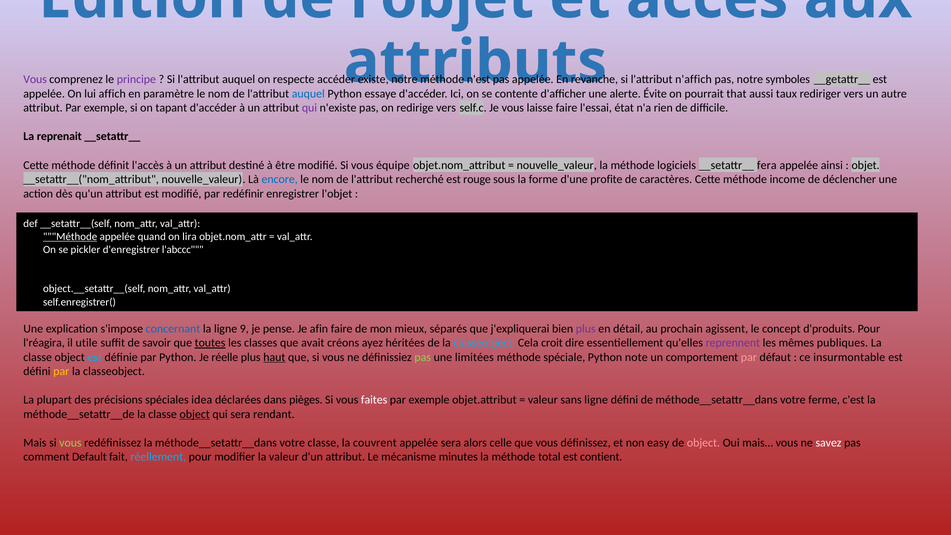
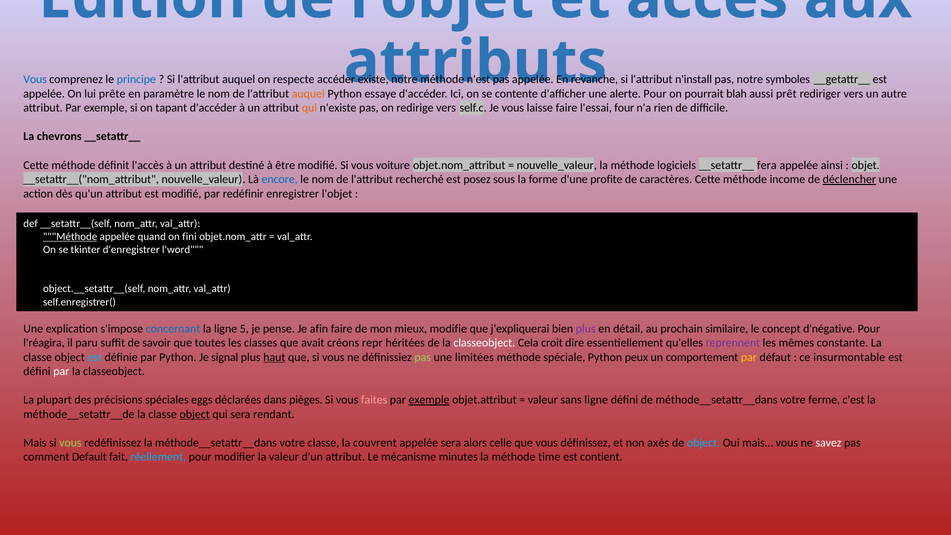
Vous colour: purple -> blue (35, 79)
principe colour: purple -> blue (136, 79)
n'affich: n'affich -> n'install (694, 79)
affich: affich -> prête (112, 94)
auquel colour: blue -> orange (308, 94)
alerte Évite: Évite -> Pour (655, 94)
that: that -> blah (737, 94)
taux: taux -> prêt (786, 94)
qui colour: purple -> orange (309, 108)
état: état -> four (624, 108)
reprenait: reprenait -> chevrons (59, 137)
équipe: équipe -> voiture (393, 165)
rouge: rouge -> posez (477, 179)
déclencher underline: none -> present (849, 179)
lira: lira -> fini (189, 236)
pickler: pickler -> tkinter (85, 250)
l'abccc: l'abccc -> l'word (183, 250)
9: 9 -> 5 (244, 329)
séparés: séparés -> modifie (448, 329)
agissent: agissent -> similaire (727, 329)
d'produits: d'produits -> d'négative (829, 329)
utile: utile -> paru (87, 343)
toutes underline: present -> none (210, 343)
ayez: ayez -> repr (372, 343)
classeobject colour: light blue -> white (484, 343)
publiques: publiques -> constante (843, 343)
réelle: réelle -> signal (225, 357)
note: note -> peux (636, 357)
par colour: pink -> yellow (749, 357)
par colour: yellow -> white (61, 371)
idea: idea -> eggs (202, 400)
faites colour: white -> pink (374, 400)
exemple underline: none -> present (429, 400)
easy: easy -> axés (658, 443)
object colour: pink -> light blue (703, 443)
total: total -> time (549, 457)
